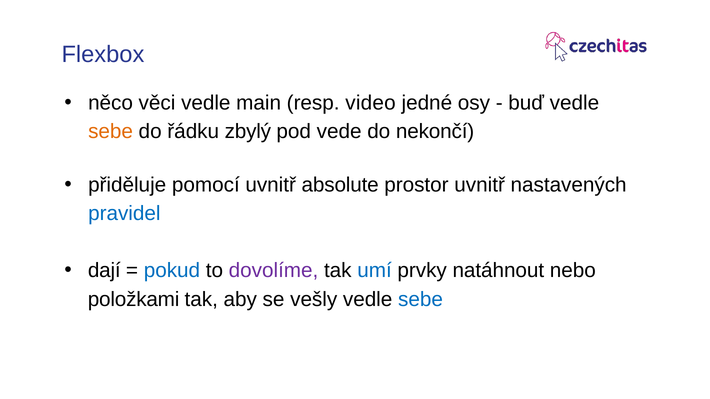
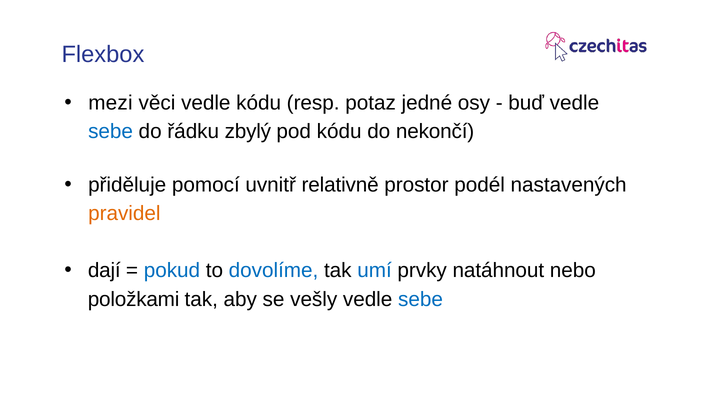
něco: něco -> mezi (110, 103)
vedle main: main -> kódu (259, 103)
video: video -> potaz (371, 103)
sebe colour: orange -> blue (111, 132)
pod vede: vede -> kódu (339, 132)
absolute: absolute -> relativně (340, 185)
prostor uvnitř: uvnitř -> podél (480, 185)
pravidel colour: blue -> orange (124, 214)
dovolíme colour: purple -> blue (274, 271)
